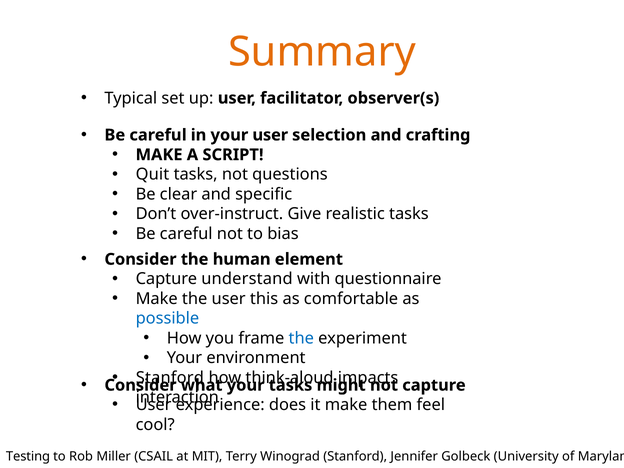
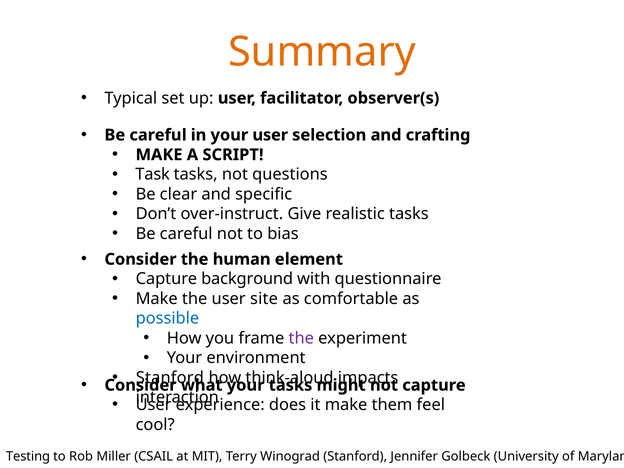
Quit: Quit -> Task (153, 175)
understand: understand -> background (247, 279)
this: this -> site (264, 299)
the colour: blue -> purple (301, 338)
